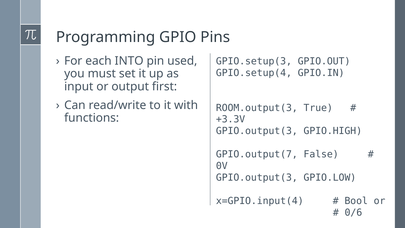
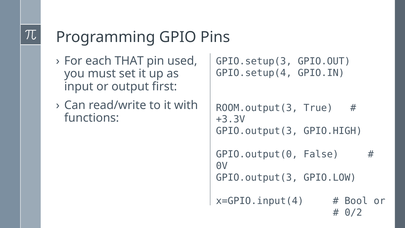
INTO: INTO -> THAT (129, 61)
GPIO.output(7: GPIO.output(7 -> GPIO.output(0 (257, 154)
0/6: 0/6 -> 0/2 (353, 212)
